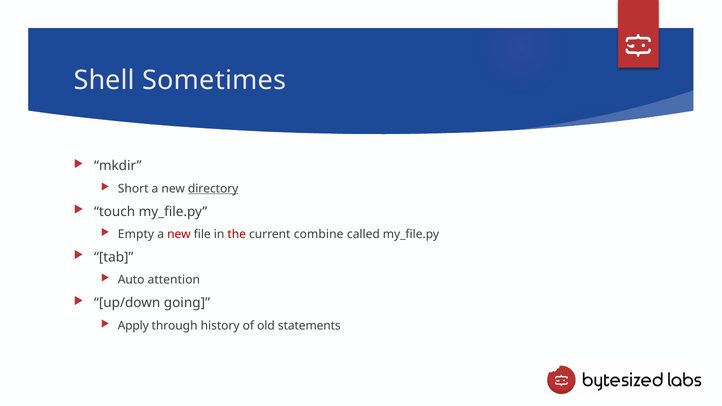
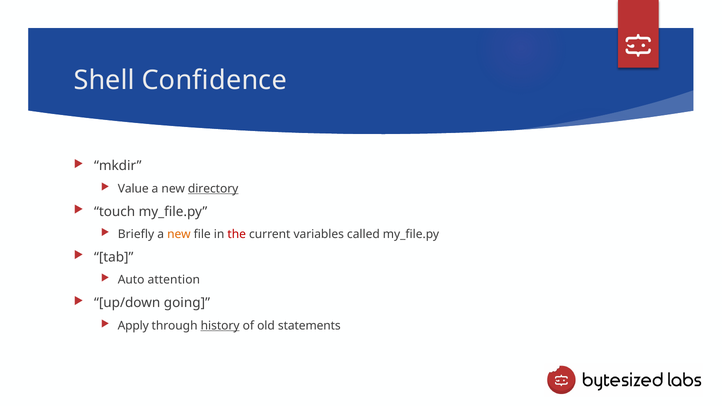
Sometimes: Sometimes -> Confidence (214, 80)
Short: Short -> Value (133, 189)
Empty: Empty -> Briefly (136, 234)
new colour: red -> orange (179, 234)
combine: combine -> variables (319, 234)
history underline: none -> present (220, 326)
